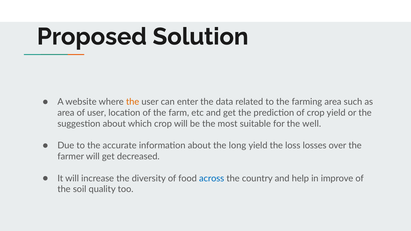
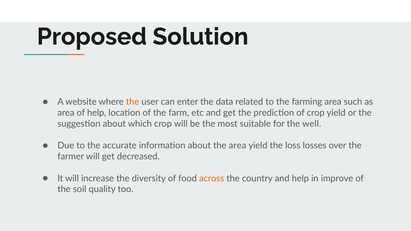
of user: user -> help (97, 113)
the long: long -> area (237, 146)
across colour: blue -> orange (212, 178)
